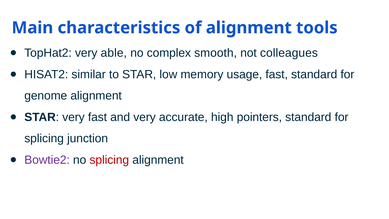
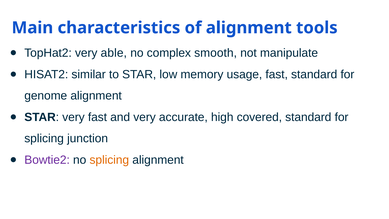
colleagues: colleagues -> manipulate (289, 53)
pointers: pointers -> covered (259, 117)
splicing colour: red -> orange (109, 160)
